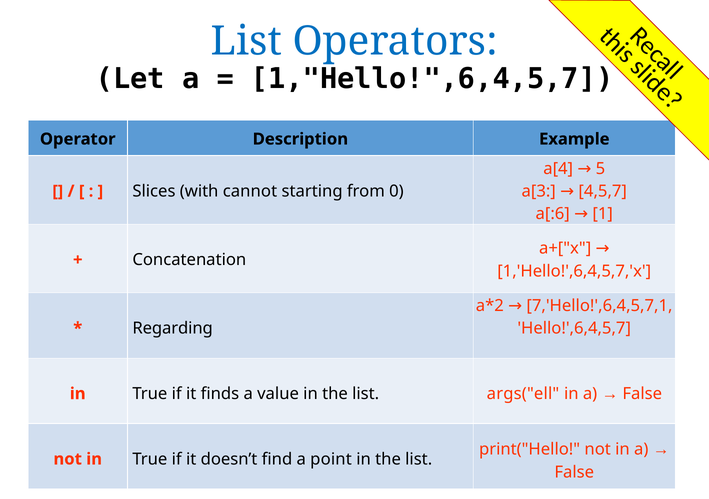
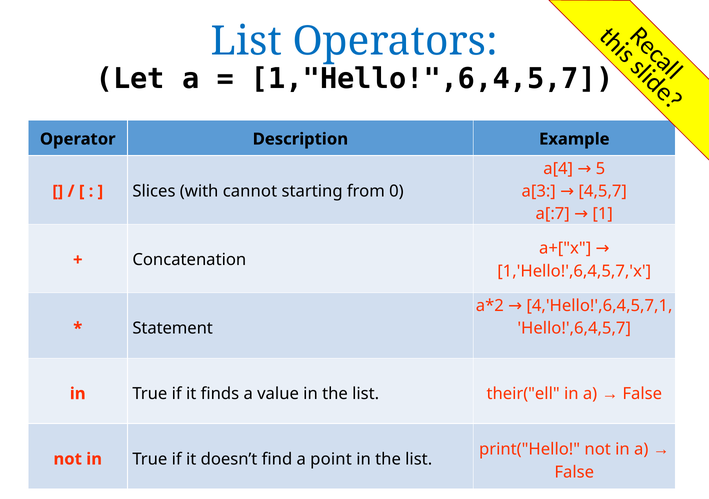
a[:6: a[:6 -> a[:7 (553, 214)
7,'Hello!',6,4,5,7,1: 7,'Hello!',6,4,5,7,1 -> 4,'Hello!',6,4,5,7,1 (599, 306)
Regarding: Regarding -> Statement (173, 329)
args("ell: args("ell -> their("ell (523, 394)
